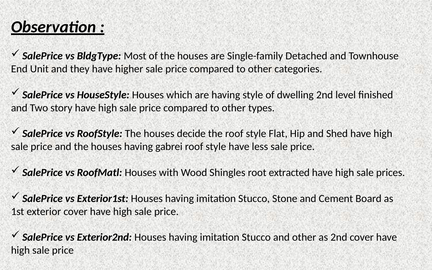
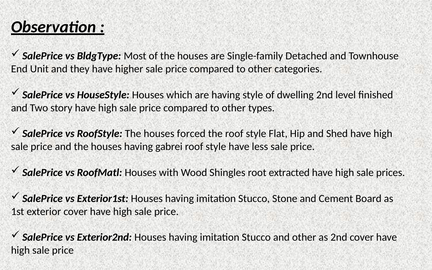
decide: decide -> forced (191, 134)
